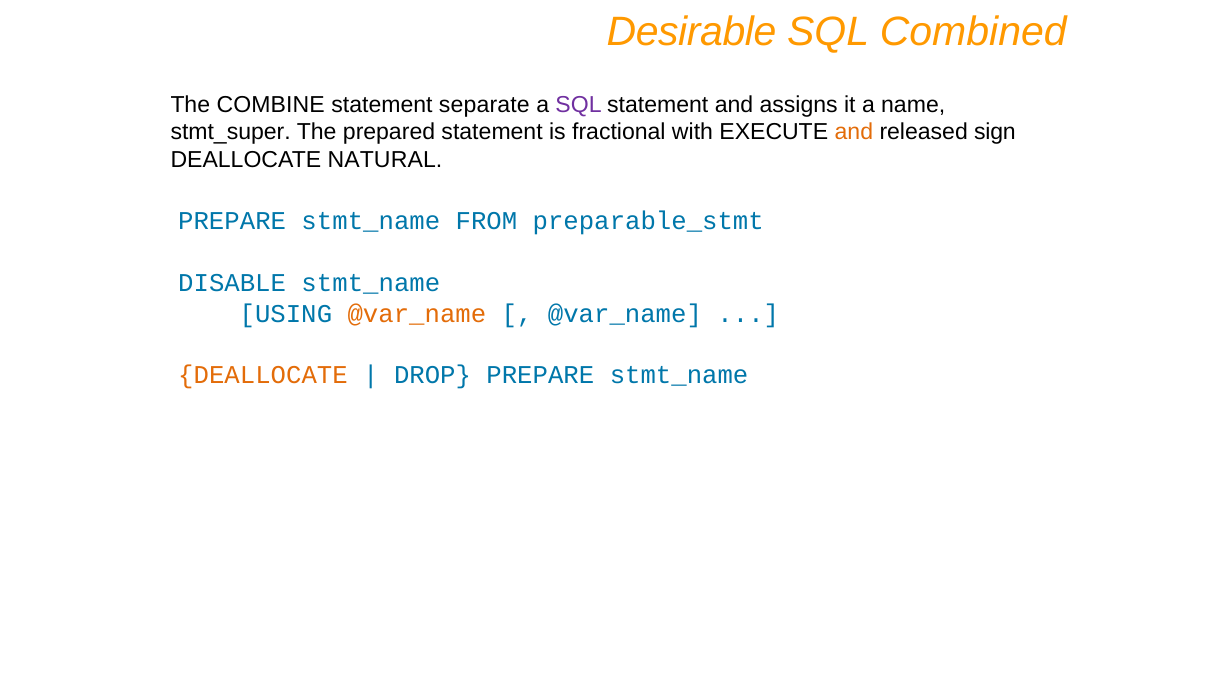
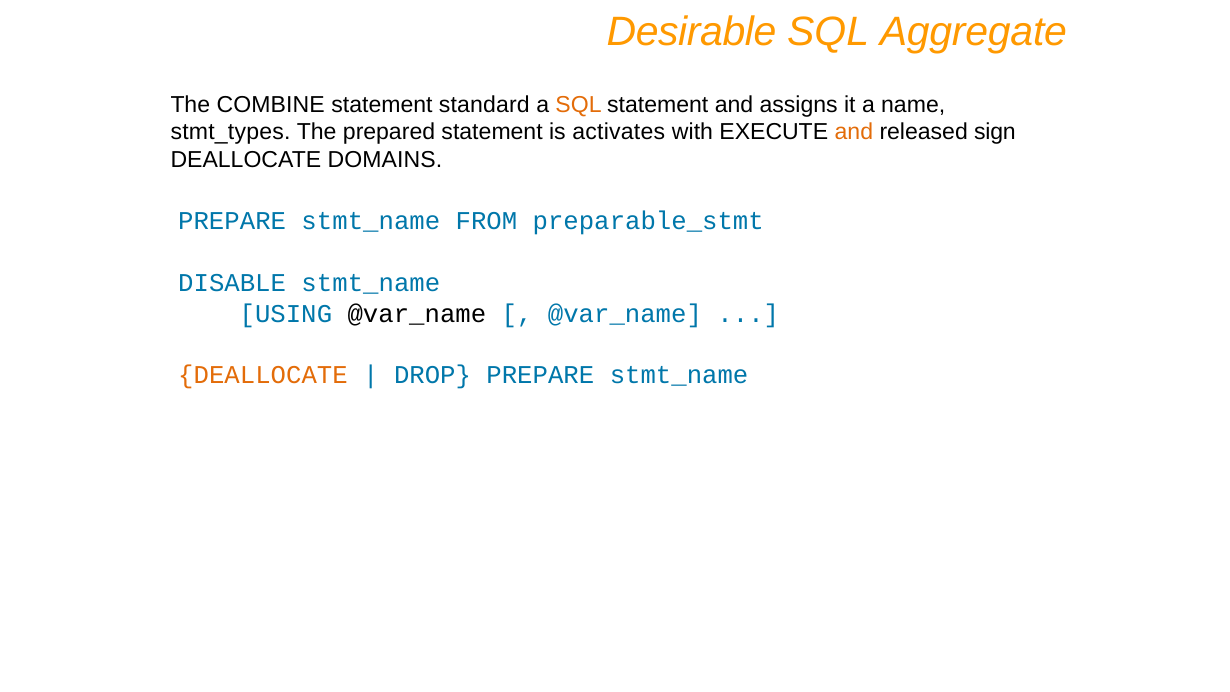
Combined: Combined -> Aggregate (973, 32)
separate: separate -> standard (484, 105)
SQL colour: purple -> orange (579, 105)
stmt_super: stmt_super -> stmt_types (231, 132)
fractional: fractional -> activates (619, 132)
NATURAL: NATURAL -> DOMAINS (385, 160)
@var_name colour: orange -> black (417, 314)
